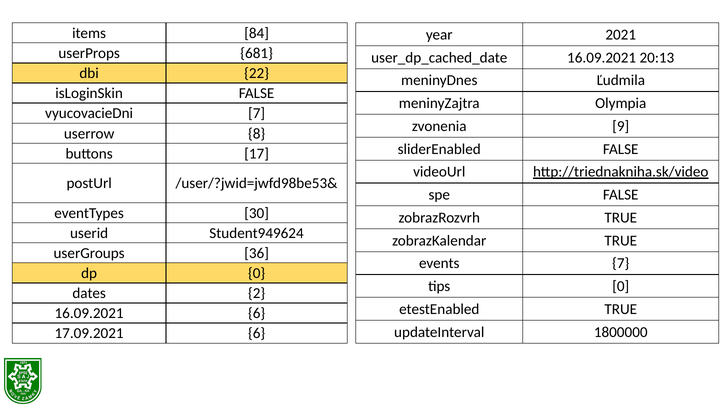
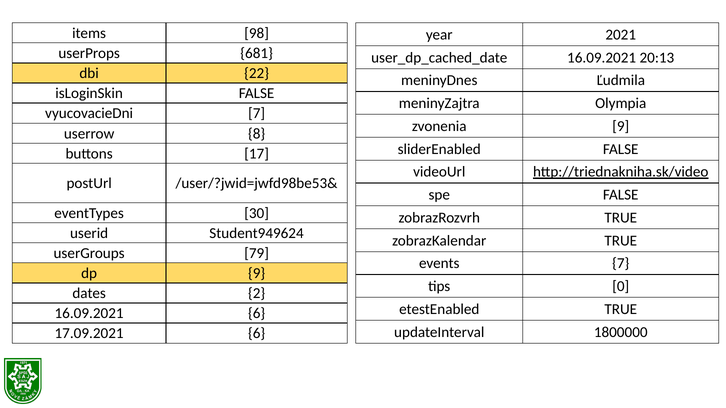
84: 84 -> 98 (257, 33)
36: 36 -> 79 (257, 254)
dp 0: 0 -> 9 (257, 274)
